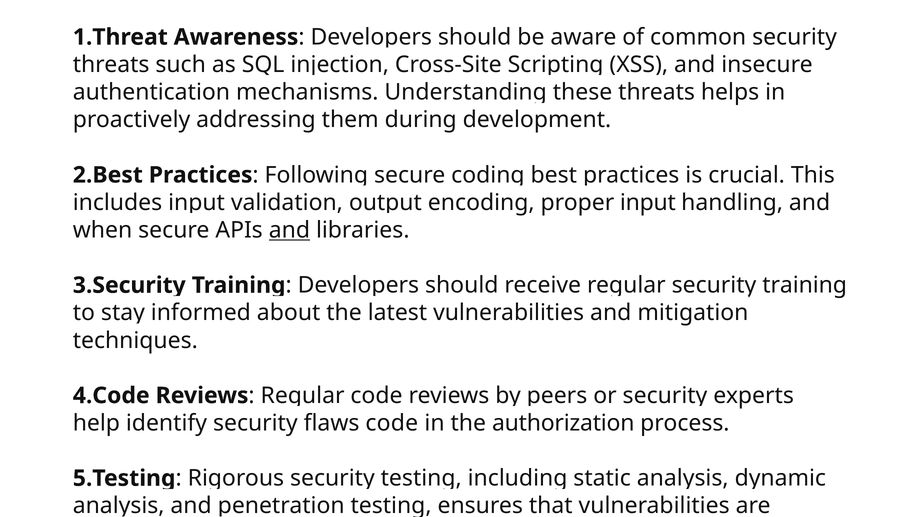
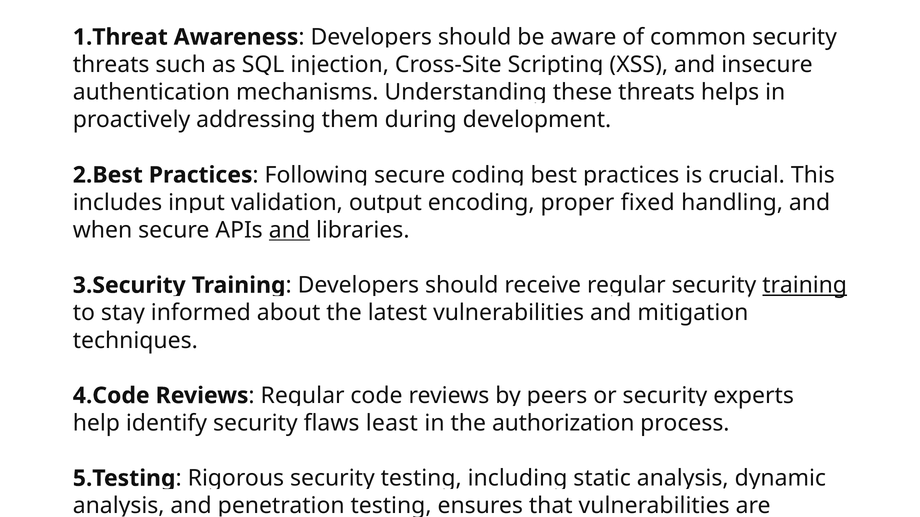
proper input: input -> fixed (648, 203)
training underline: none -> present (805, 286)
flaws code: code -> least (392, 424)
